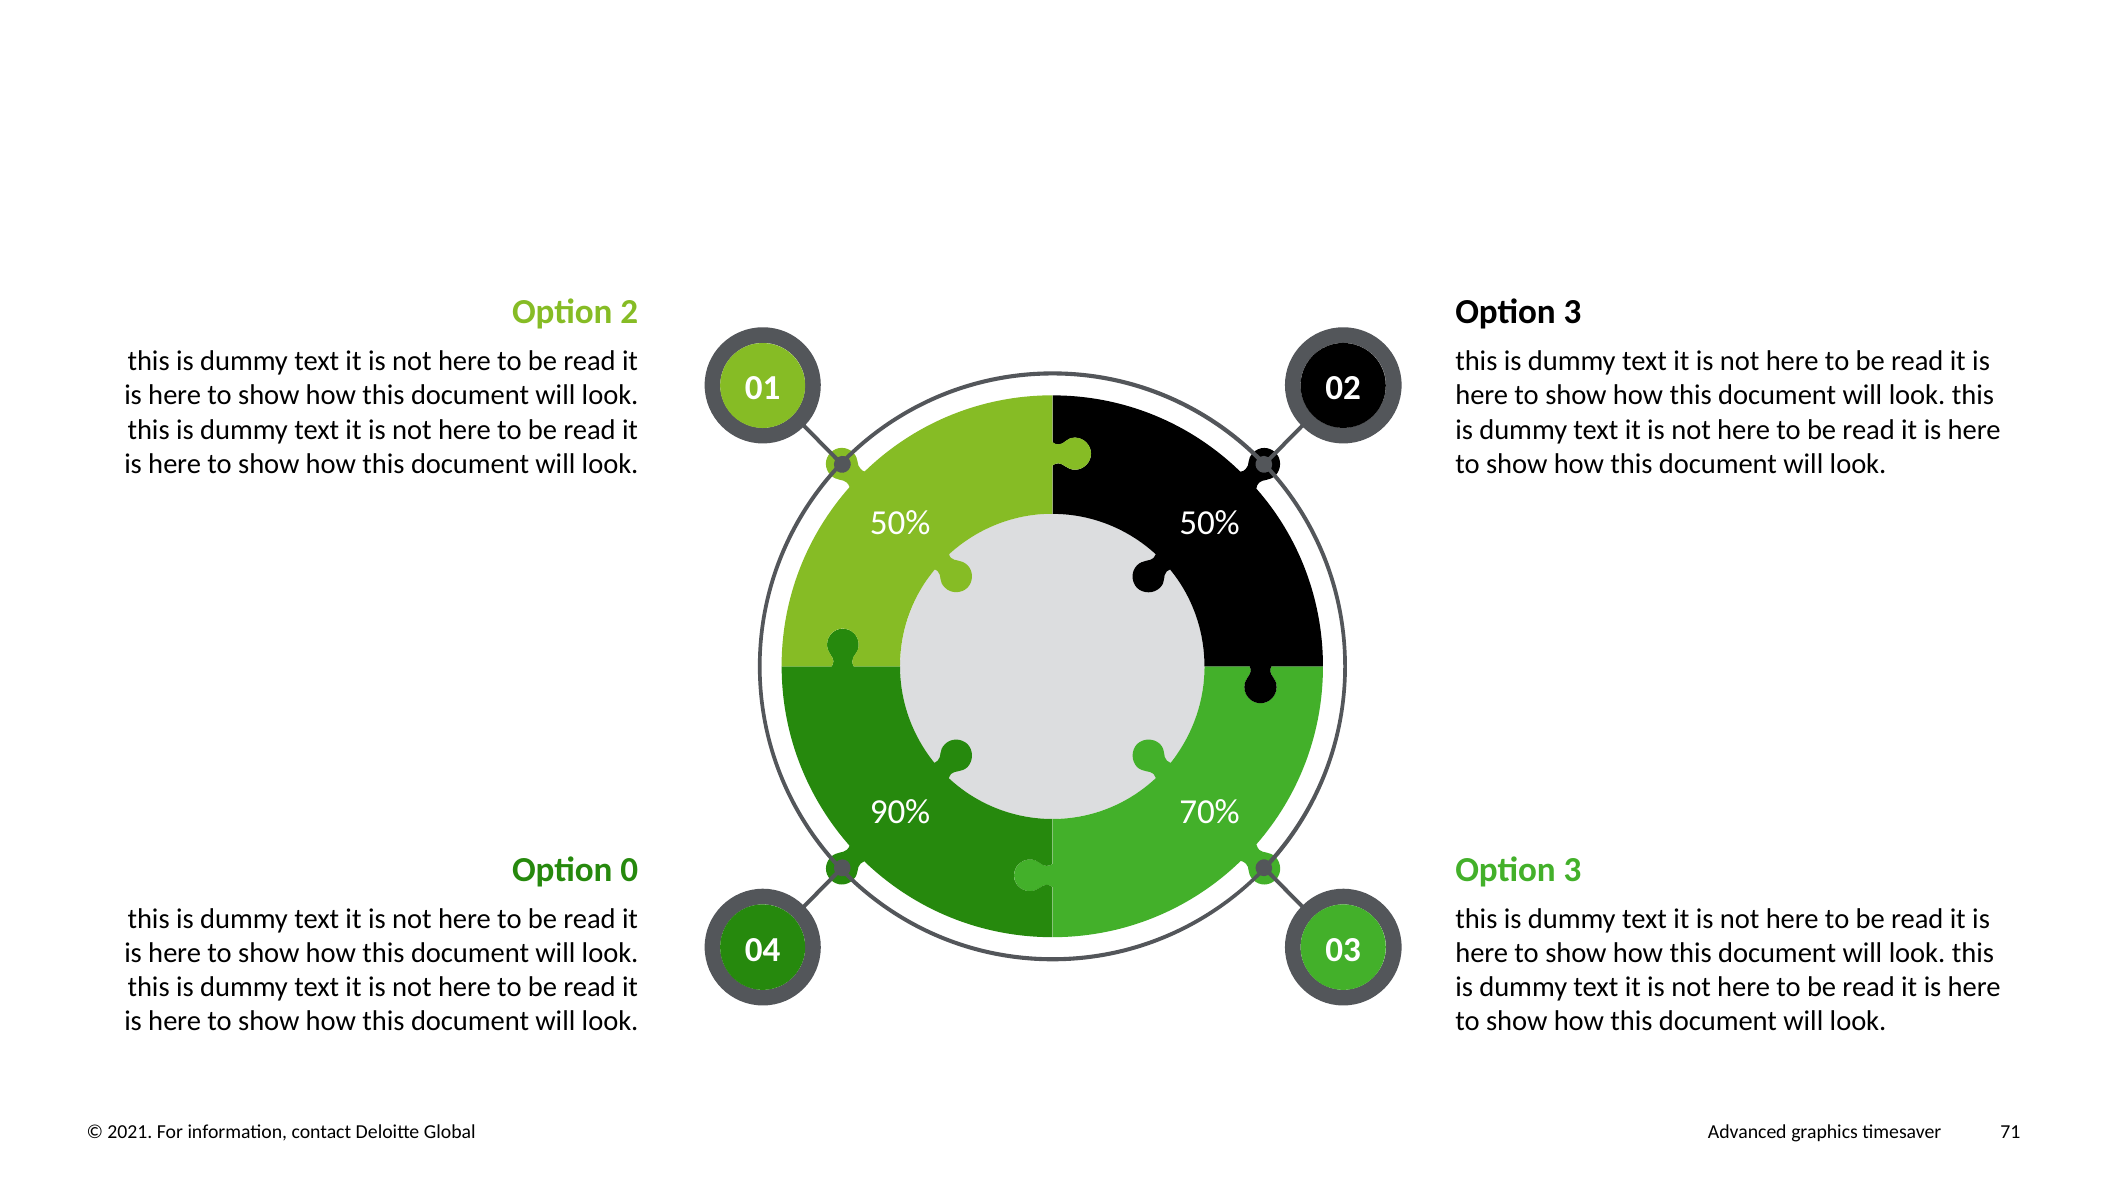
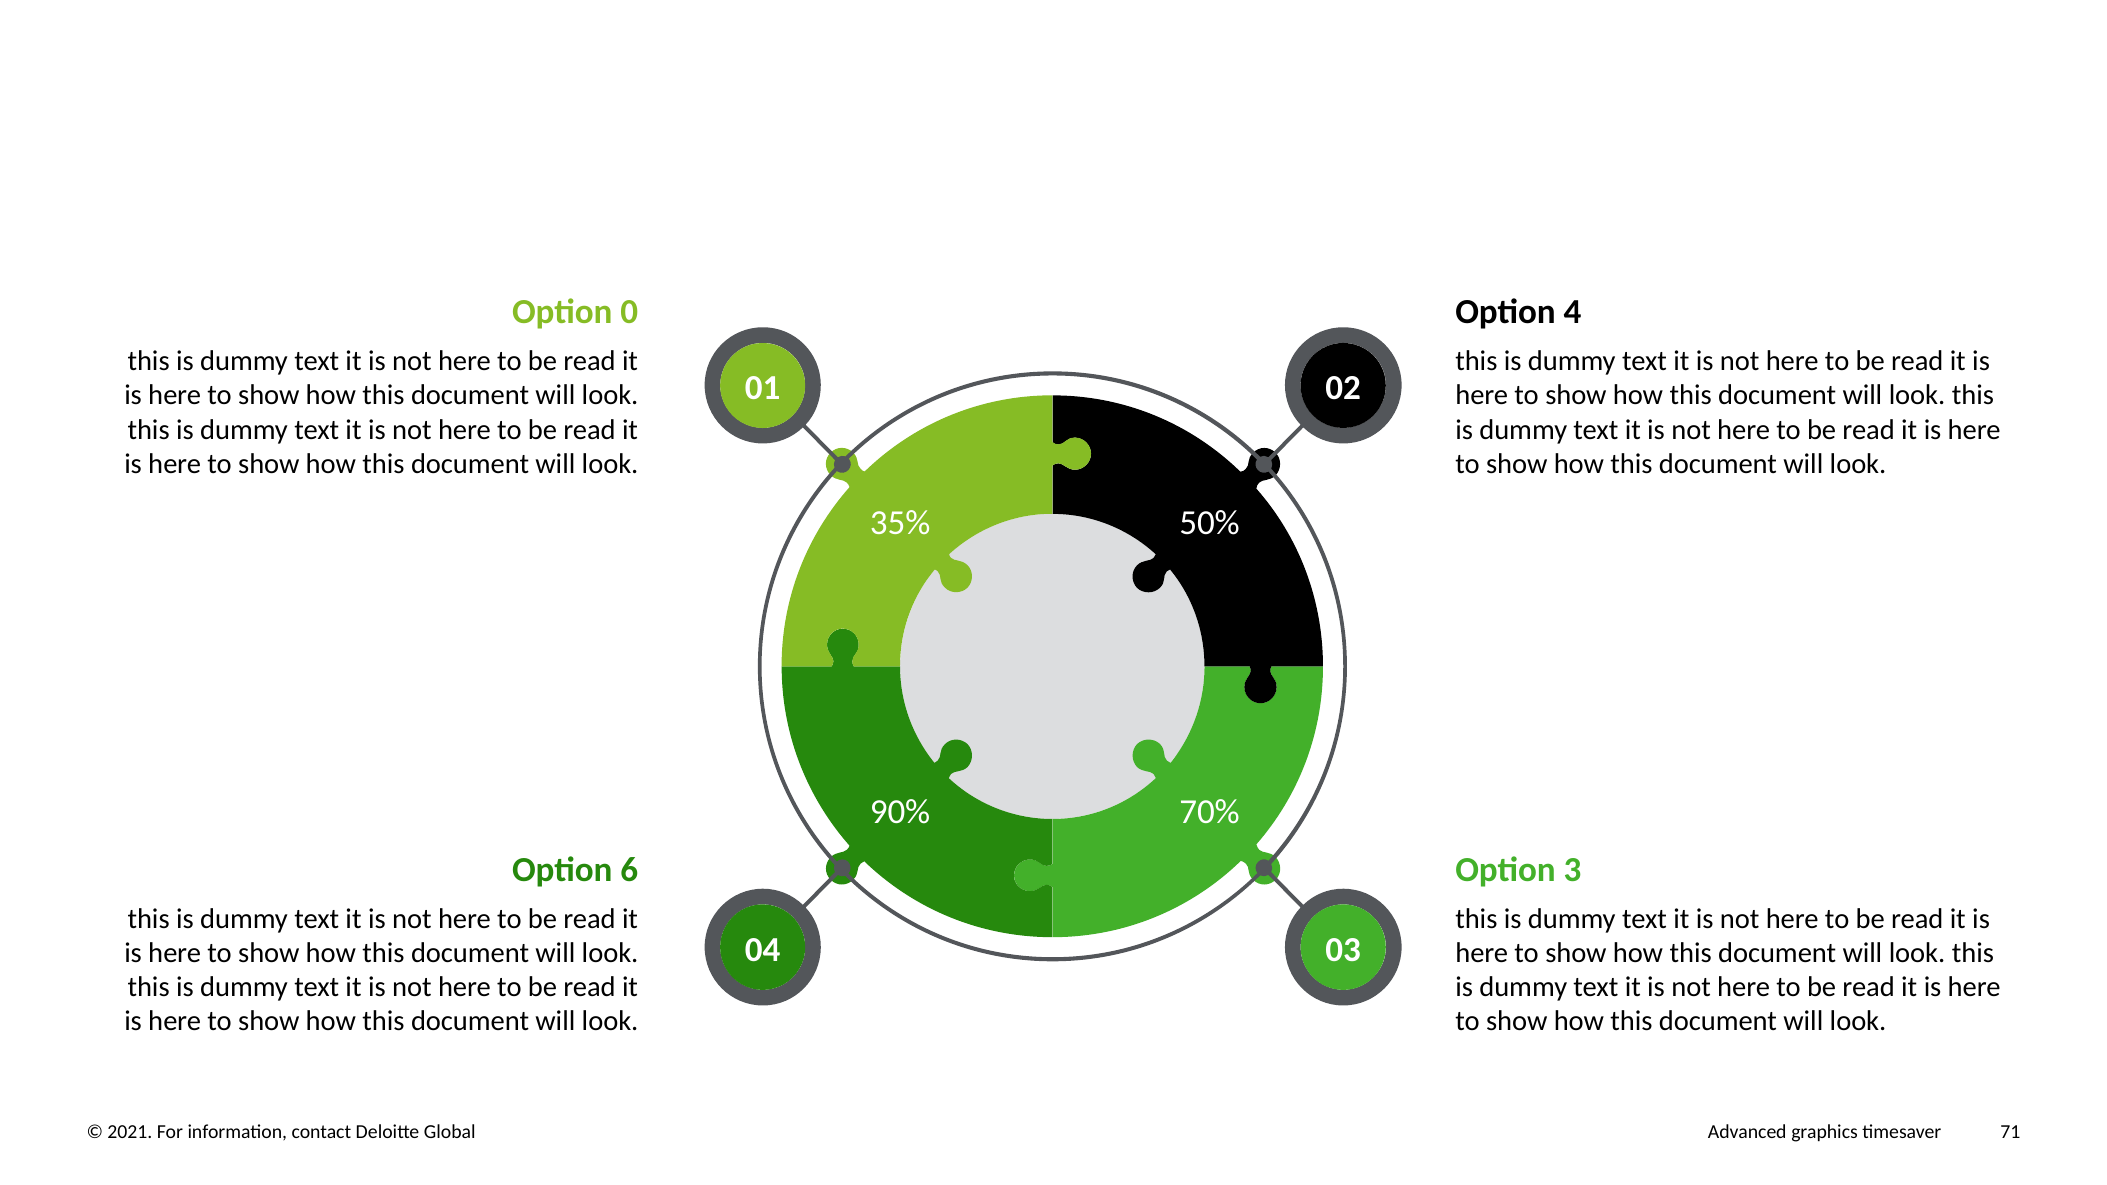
2: 2 -> 0 (629, 312)
3: 3 -> 4 (1572, 312)
50%: 50% -> 35% (900, 523)
0: 0 -> 6 (629, 870)
